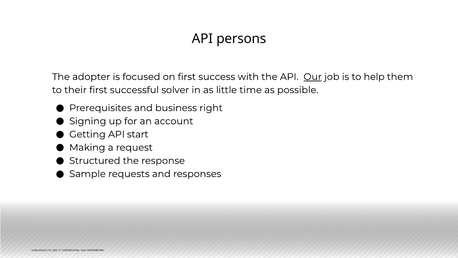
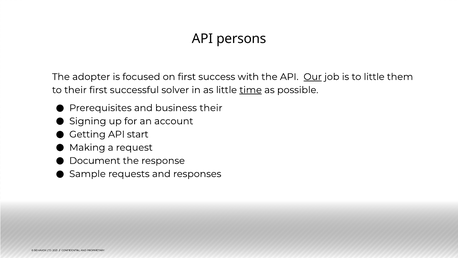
to help: help -> little (374, 77)
time underline: none -> present (251, 90)
business right: right -> their (211, 108)
Structured: Structured -> Document (95, 160)
